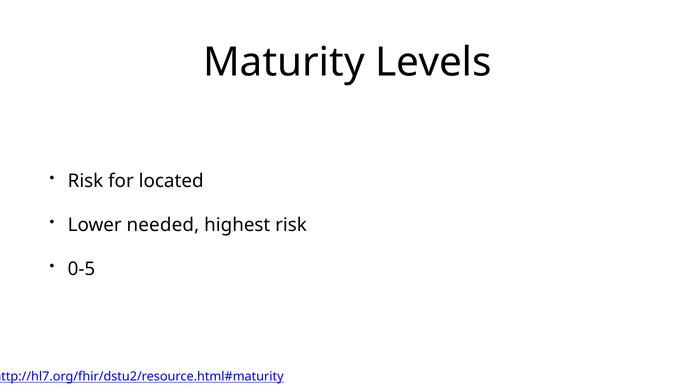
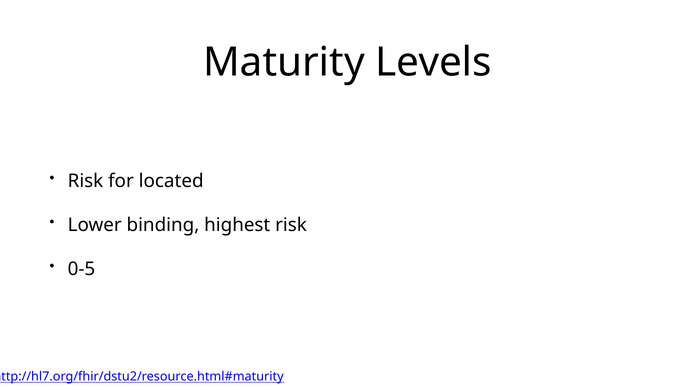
needed: needed -> binding (163, 225)
